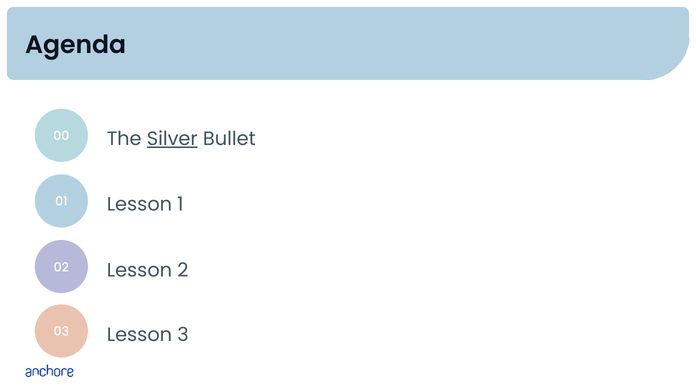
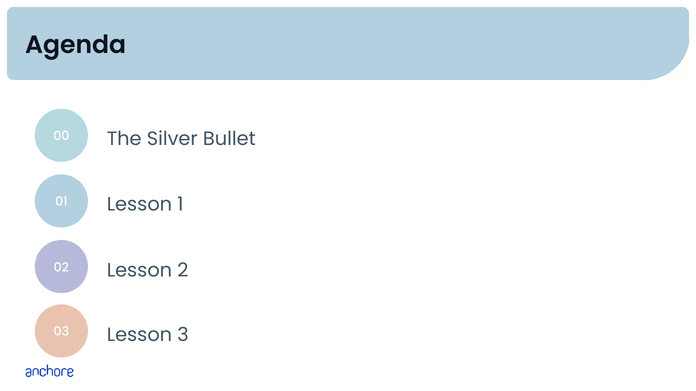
Silver underline: present -> none (172, 139)
